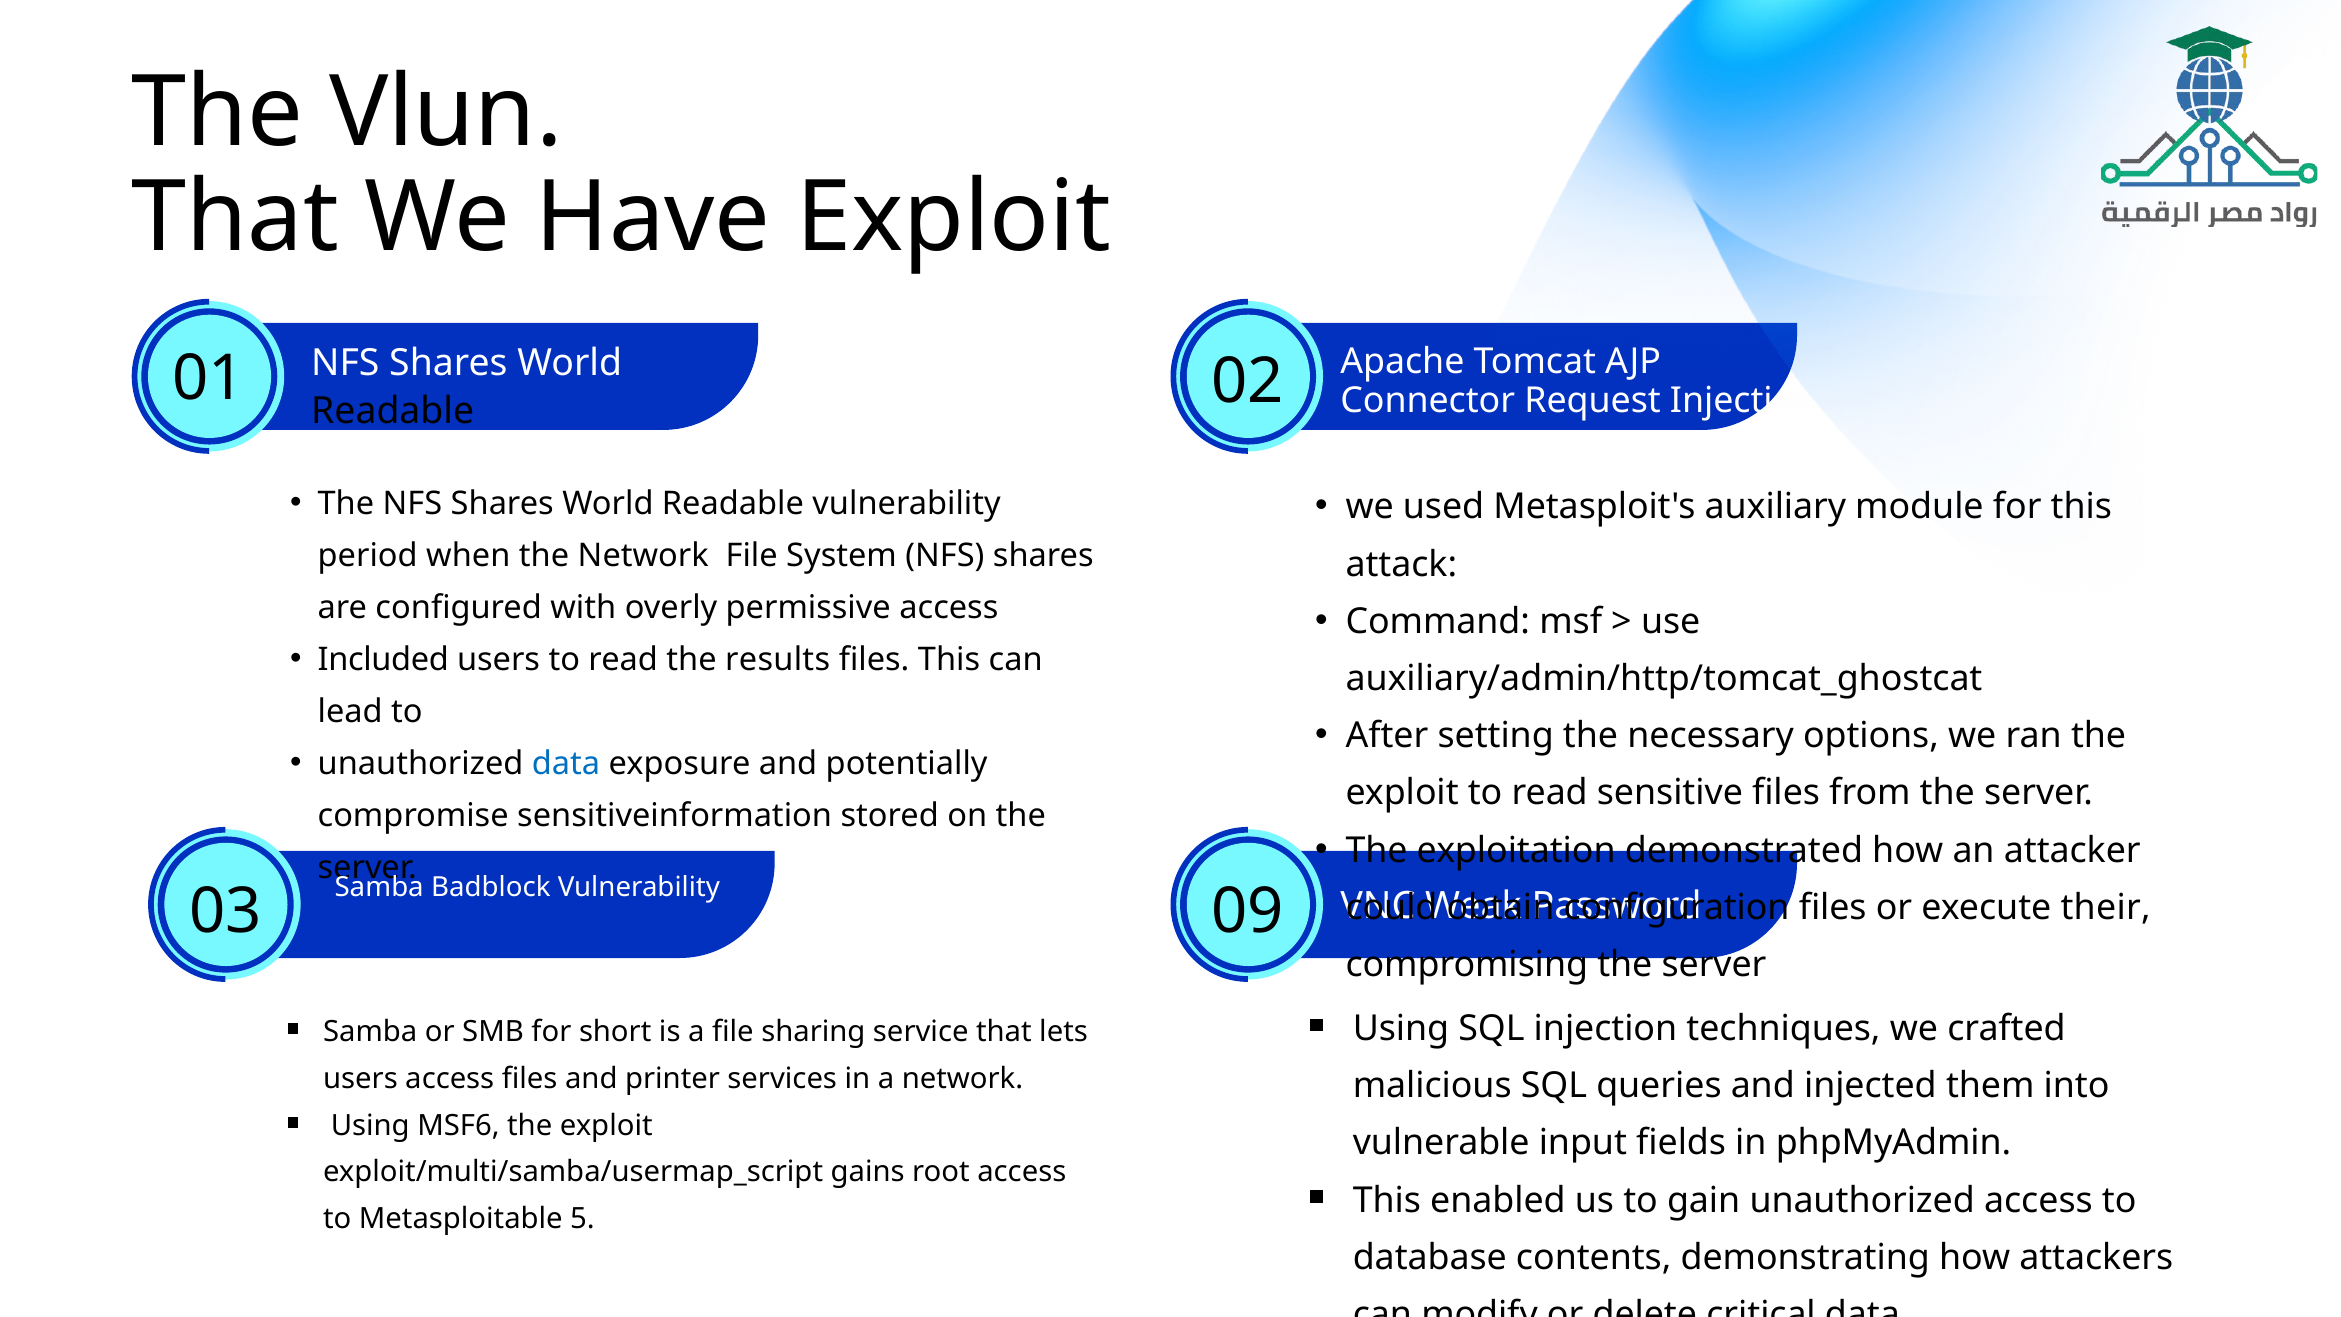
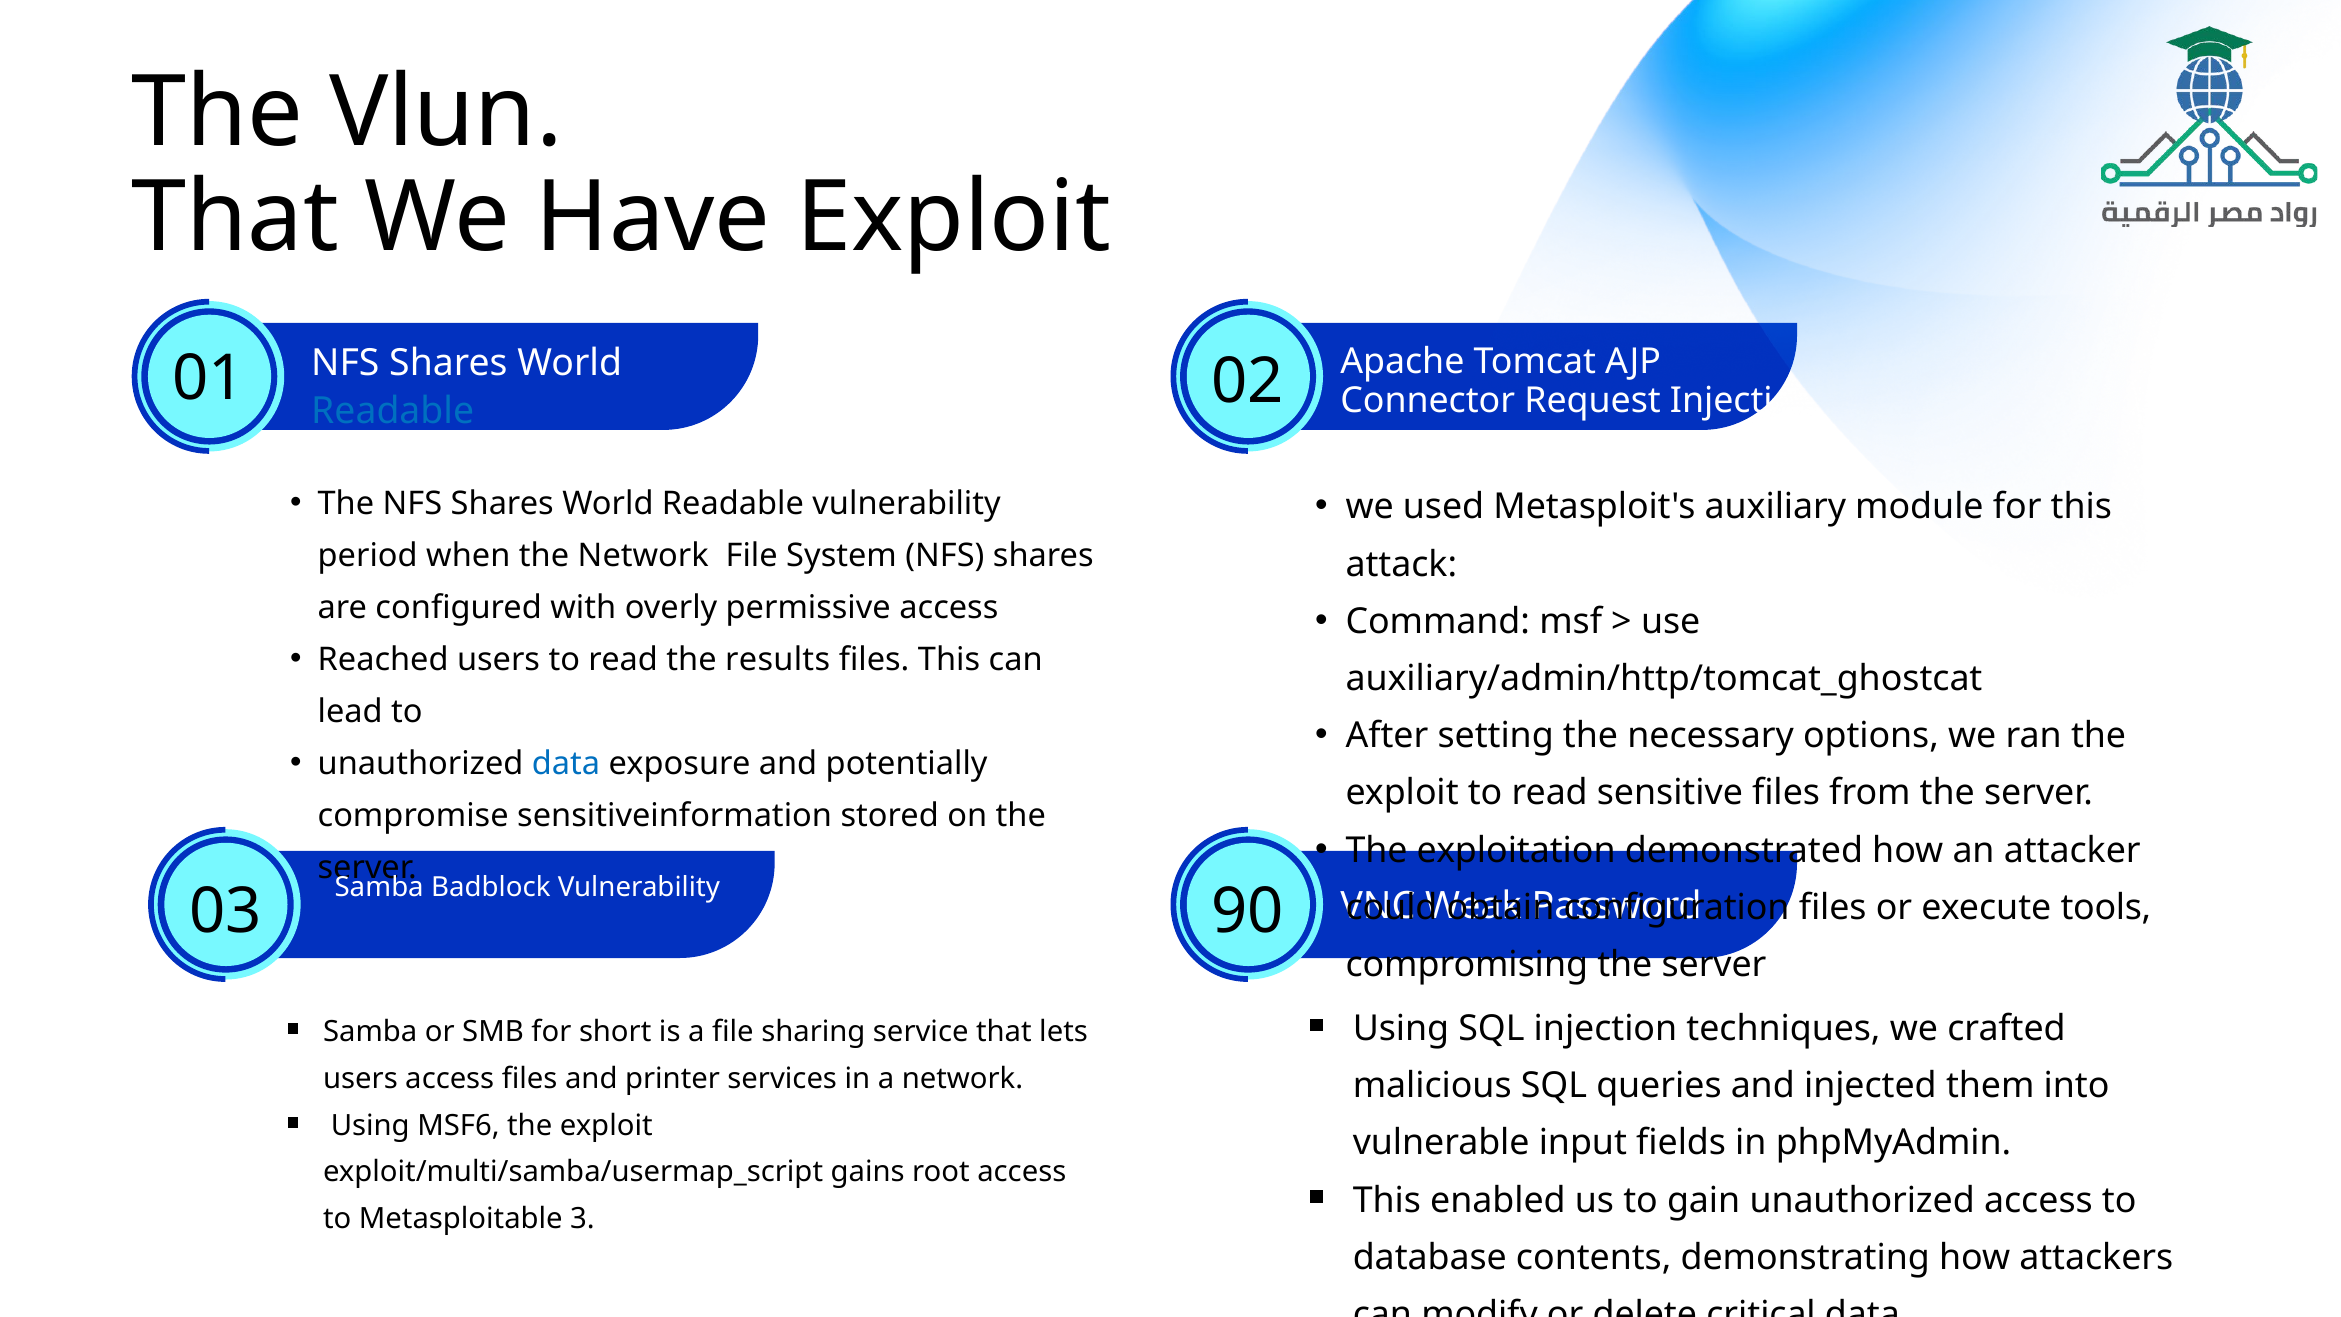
Readable colour: black -> blue (393, 411)
Included: Included -> Reached (383, 660)
09: 09 -> 90 (1248, 911)
their: their -> tools (2106, 907)
5: 5 -> 3 (583, 1219)
